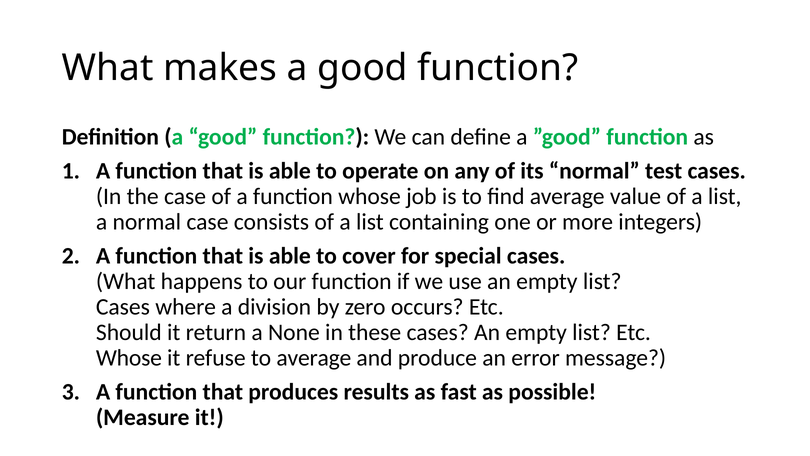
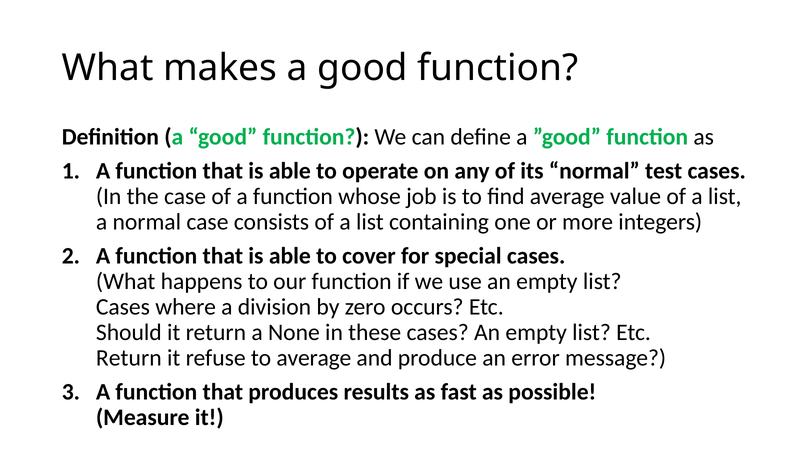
Whose: Whose -> Return (129, 358)
